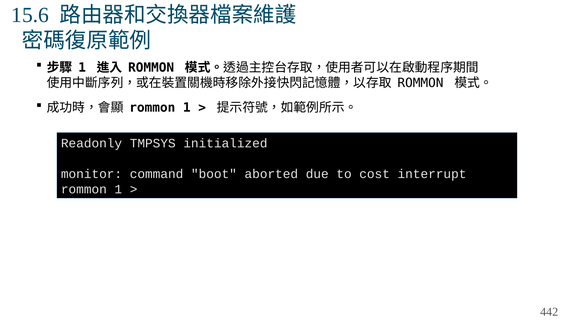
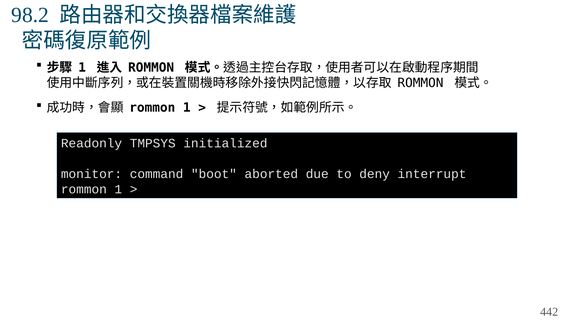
15.6: 15.6 -> 98.2 (30, 15)
cost: cost -> deny (375, 174)
